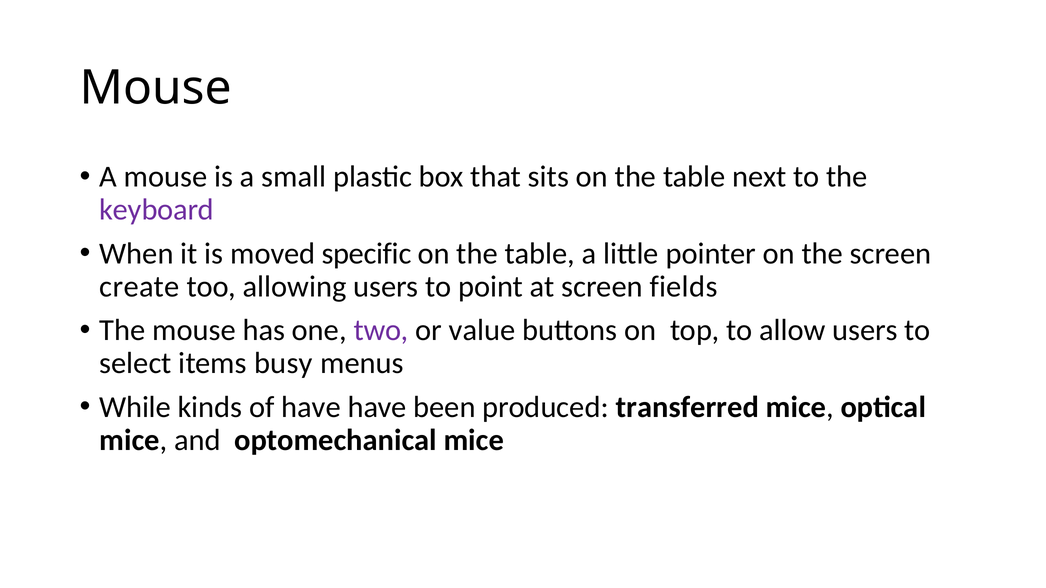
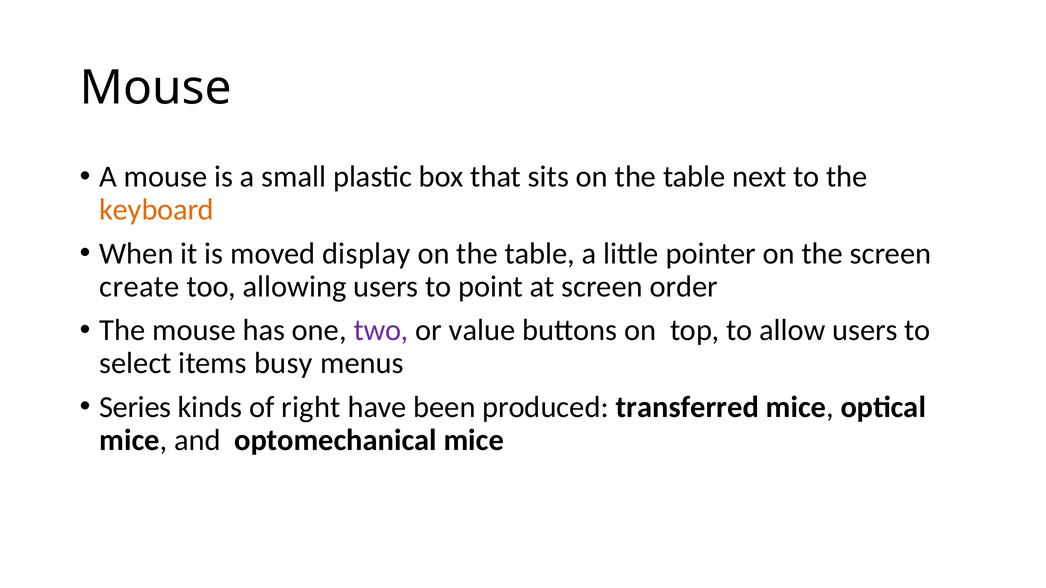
keyboard colour: purple -> orange (157, 210)
specific: specific -> display (366, 254)
fields: fields -> order (684, 287)
While: While -> Series (135, 407)
of have: have -> right (311, 407)
